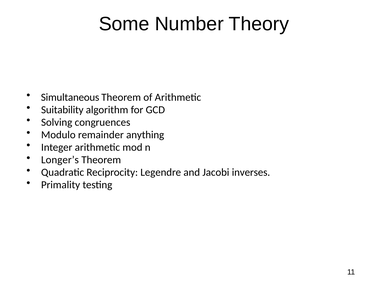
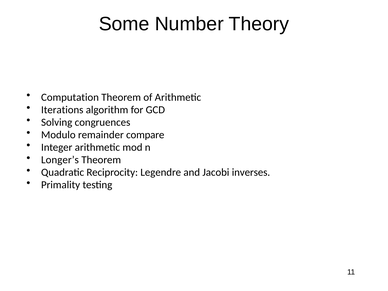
Simultaneous: Simultaneous -> Computation (70, 97)
Suitability: Suitability -> Iterations (62, 110)
anything: anything -> compare (145, 135)
